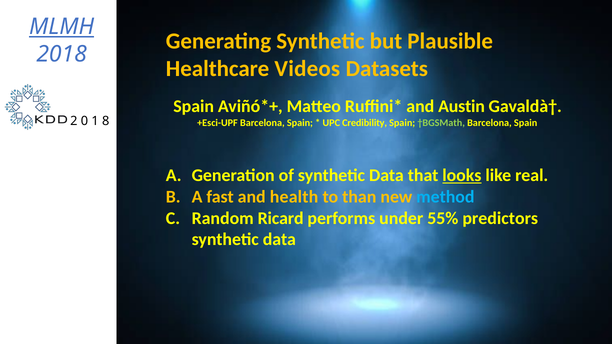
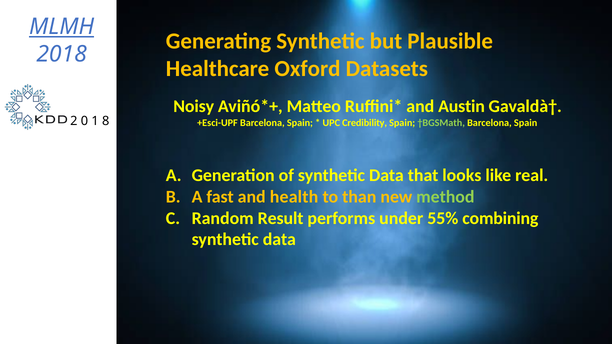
Videos: Videos -> Oxford (307, 69)
Spain: Spain -> Noisy (194, 107)
looks underline: present -> none (462, 175)
method colour: light blue -> light green (445, 197)
Ricard: Ricard -> Result (281, 218)
predictors: predictors -> combining (500, 218)
